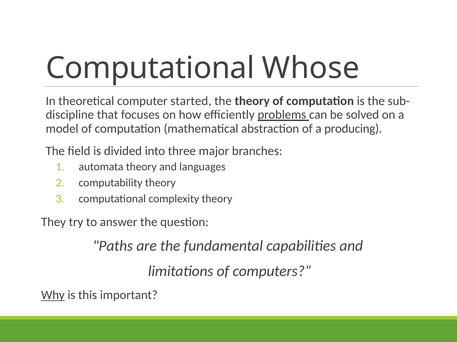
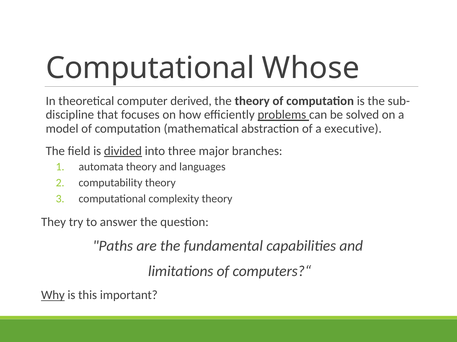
started: started -> derived (191, 101)
producing: producing -> executive (353, 129)
divided underline: none -> present (123, 151)
